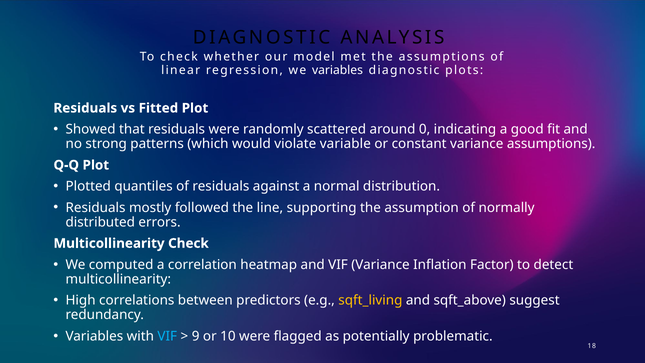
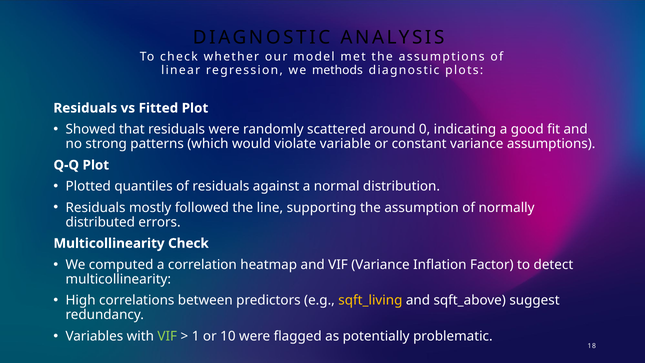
we variables: variables -> methods (337, 70)
VIF colour: light blue -> light green (167, 336)
9: 9 -> 1 (196, 336)
